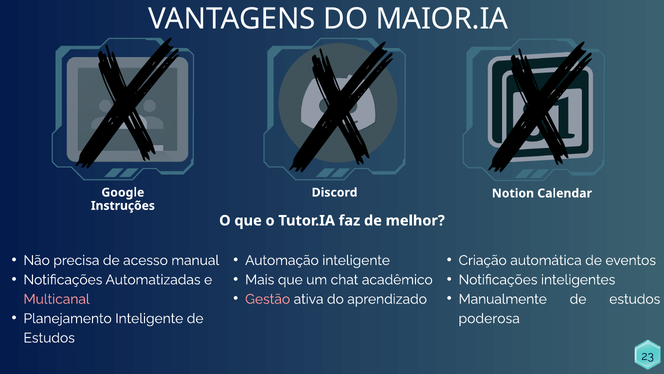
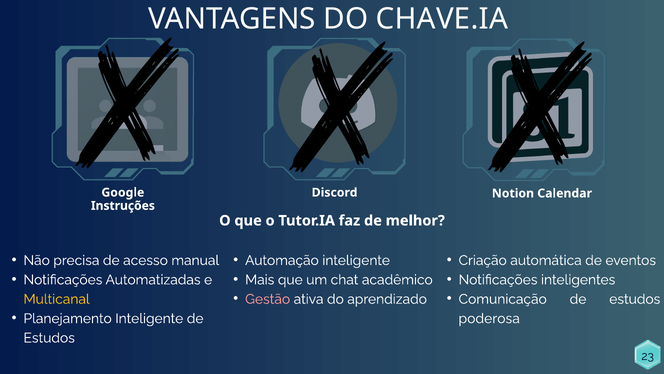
MAIOR.IA: MAIOR.IA -> CHAVE.IA (442, 19)
Manualmente: Manualmente -> Comunicação (503, 299)
Multicanal colour: pink -> yellow (57, 299)
